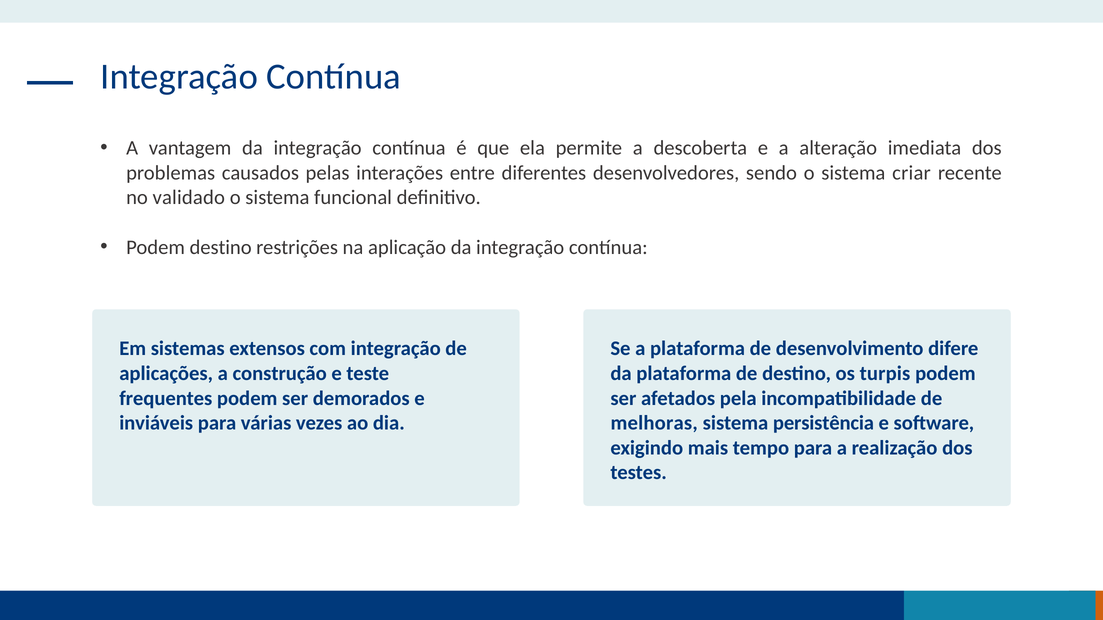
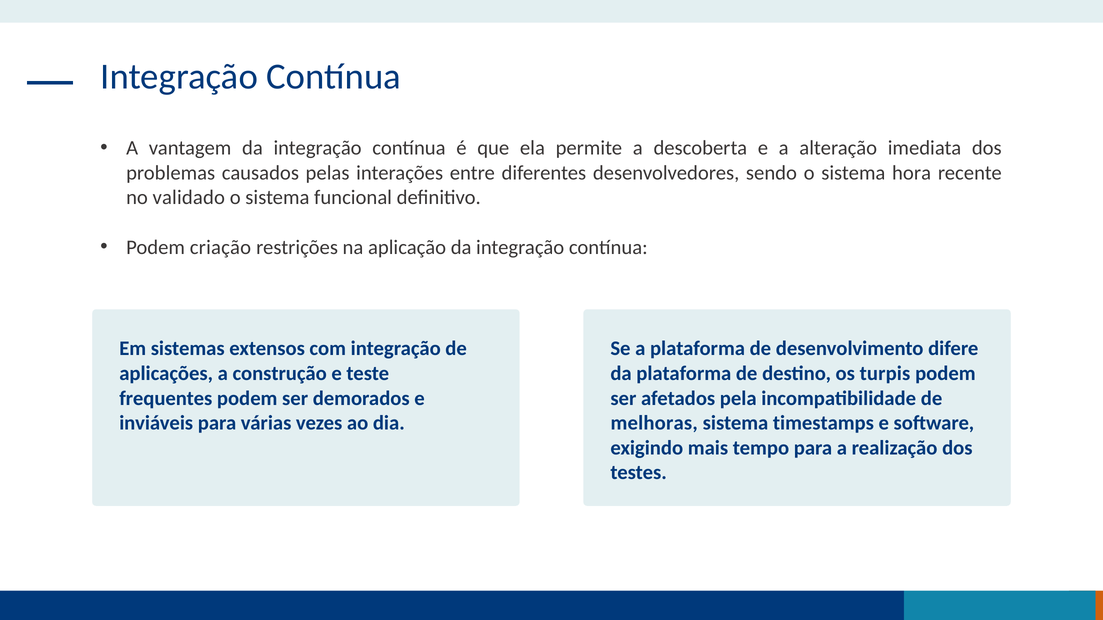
criar: criar -> hora (912, 173)
Podem destino: destino -> criação (220, 247)
persistência: persistência -> timestamps (823, 423)
